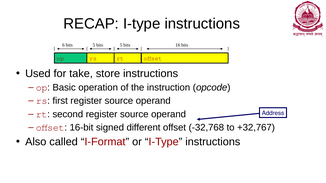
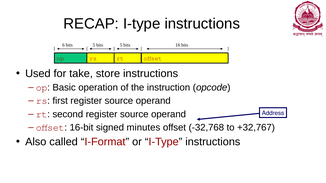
different: different -> minutes (143, 128)
